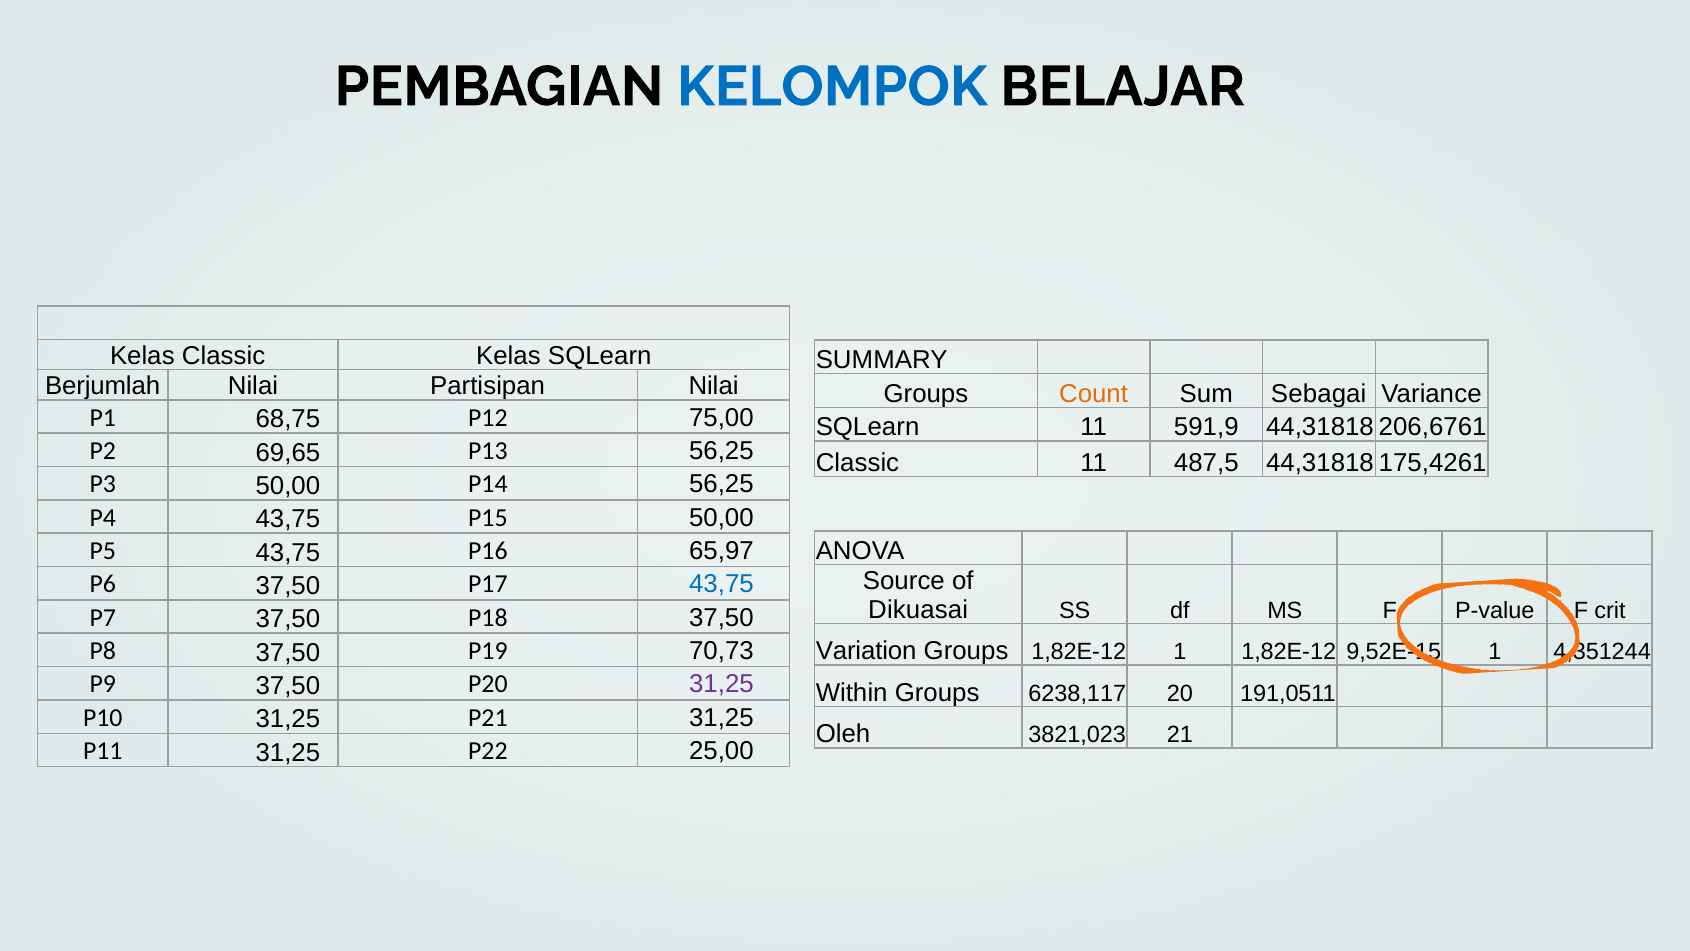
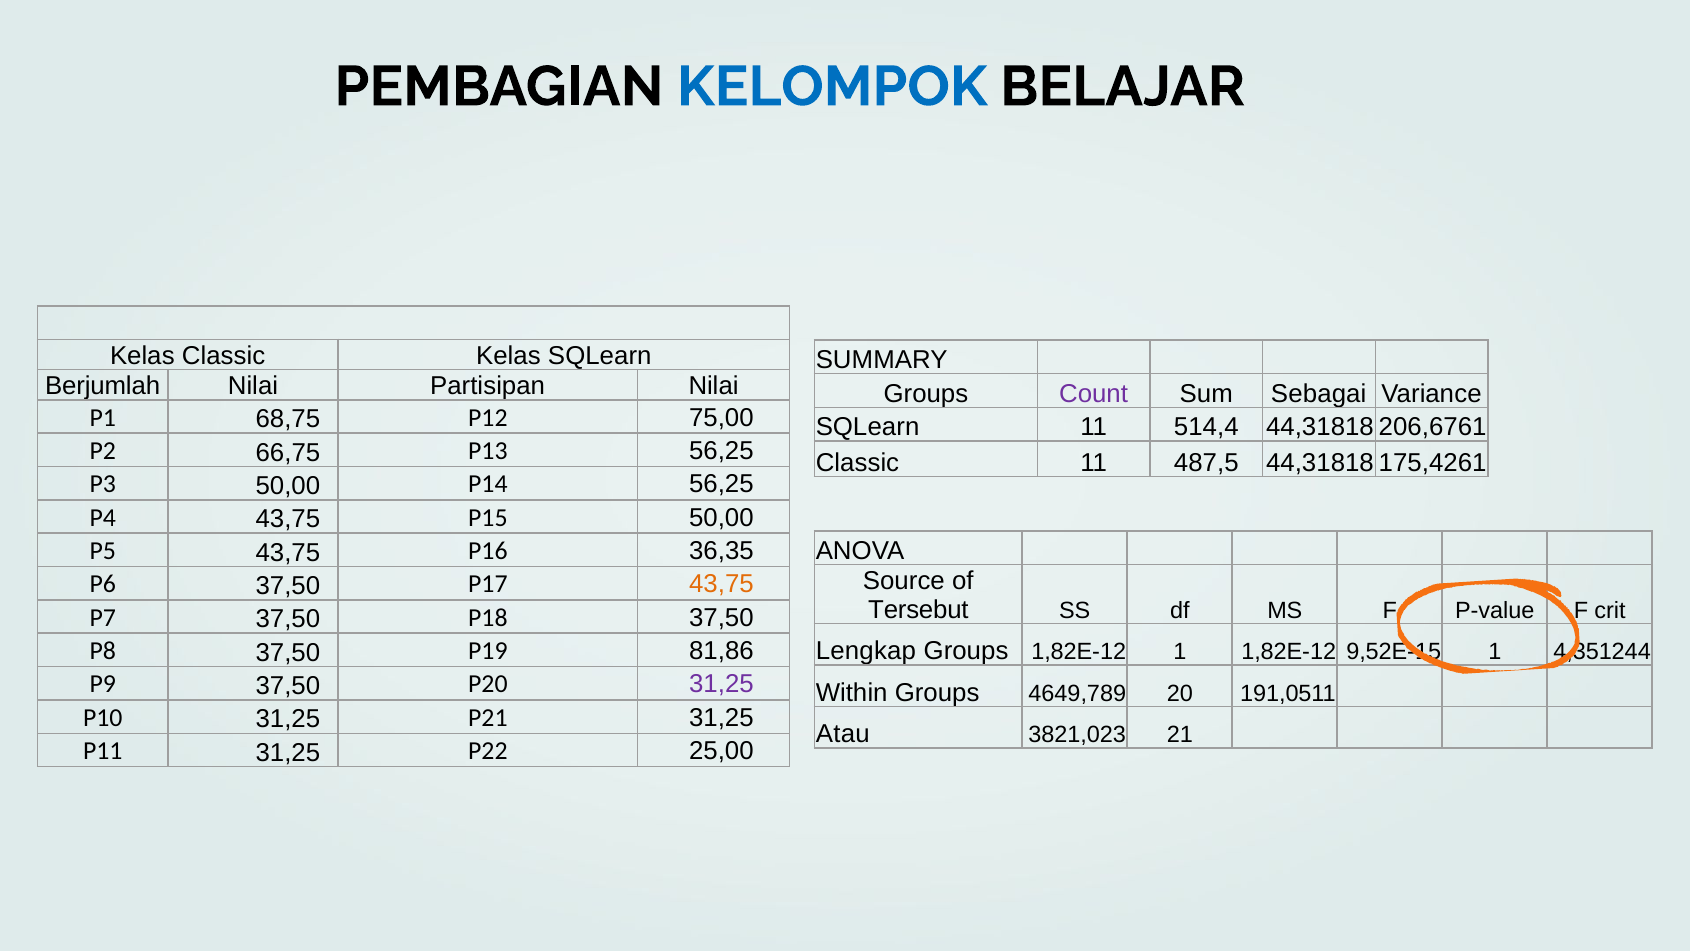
Count colour: orange -> purple (1094, 393)
591,9: 591,9 -> 514,4 (1206, 427)
69,65: 69,65 -> 66,75 (288, 452)
65,97: 65,97 -> 36,35 (721, 551)
43,75 colour: blue -> orange (721, 584)
Dikuasai: Dikuasai -> Tersebut (918, 609)
Variation: Variation -> Lengkap (866, 651)
70,73: 70,73 -> 81,86 (721, 651)
6238,117: 6238,117 -> 4649,789 (1077, 693)
Oleh: Oleh -> Atau (843, 734)
